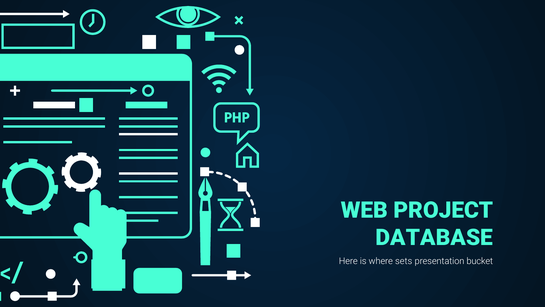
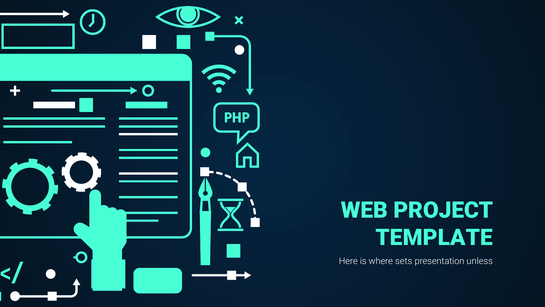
DATABASE: DATABASE -> TEMPLATE (434, 237)
bucket: bucket -> unless (480, 261)
